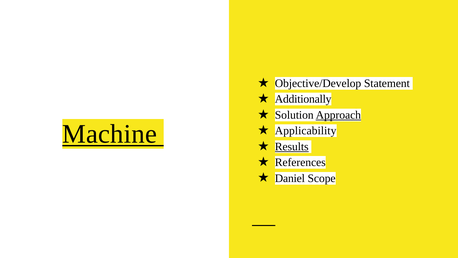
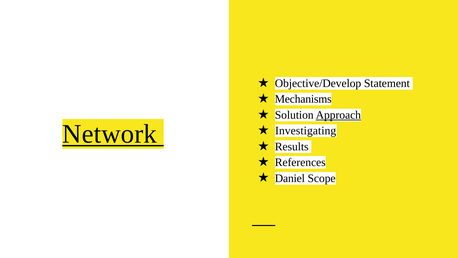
Additionally: Additionally -> Mechanisms (303, 99)
Machine: Machine -> Network (110, 134)
Applicability: Applicability -> Investigating (306, 131)
Results underline: present -> none (292, 146)
